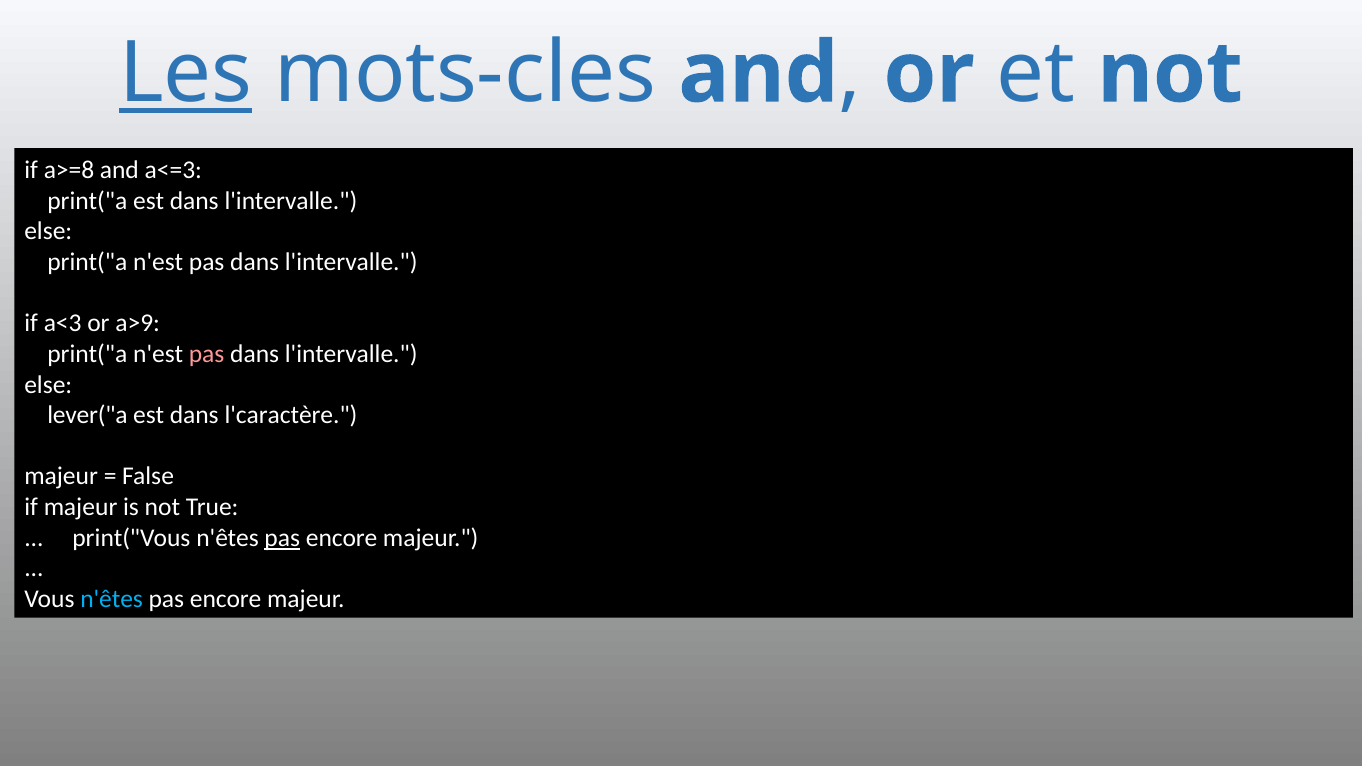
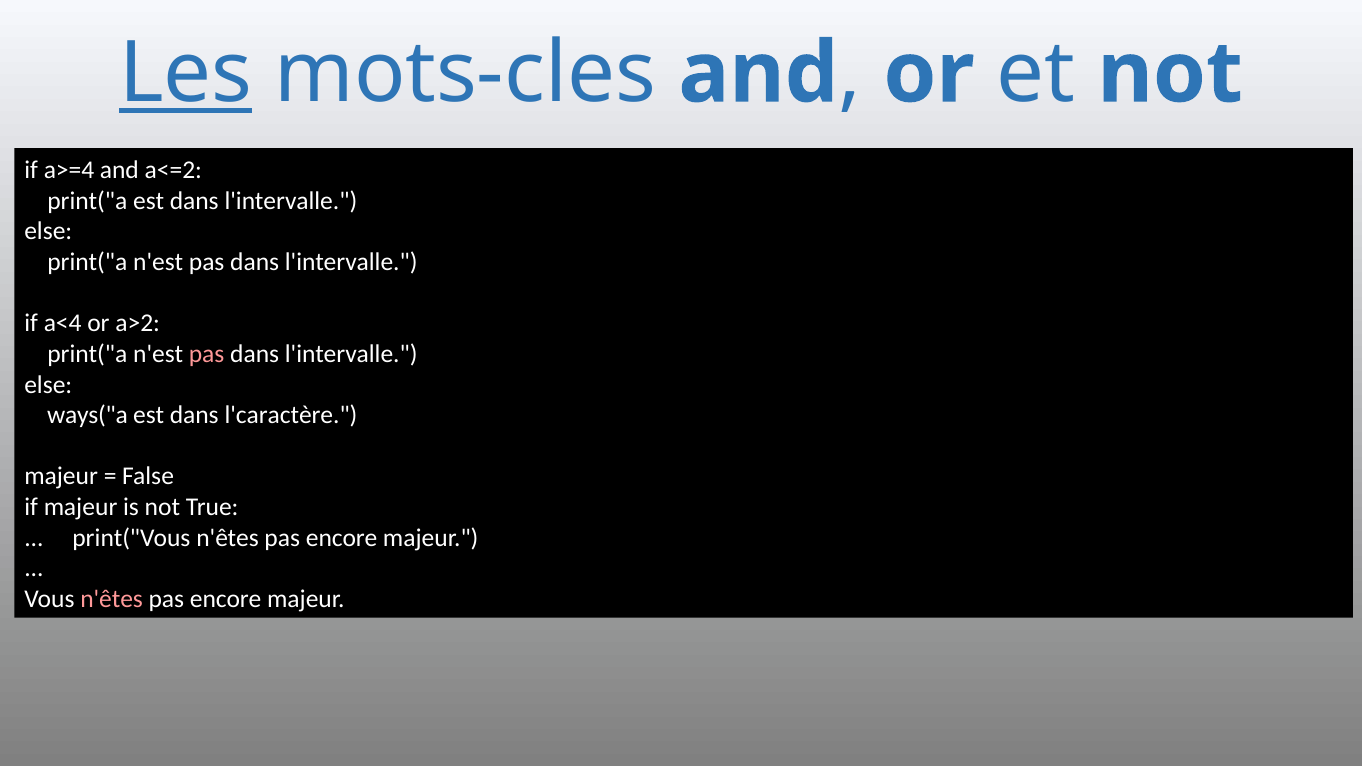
a>=8: a>=8 -> a>=4 (69, 170)
a<=3: a<=3 -> a<=2 (173, 170)
a<3: a<3 -> a<4 (63, 323)
a>9: a>9 -> a>2 (138, 323)
lever("a: lever("a -> ways("a (87, 415)
pas underline: present -> none (282, 538)
n'êtes colour: light blue -> pink (112, 599)
